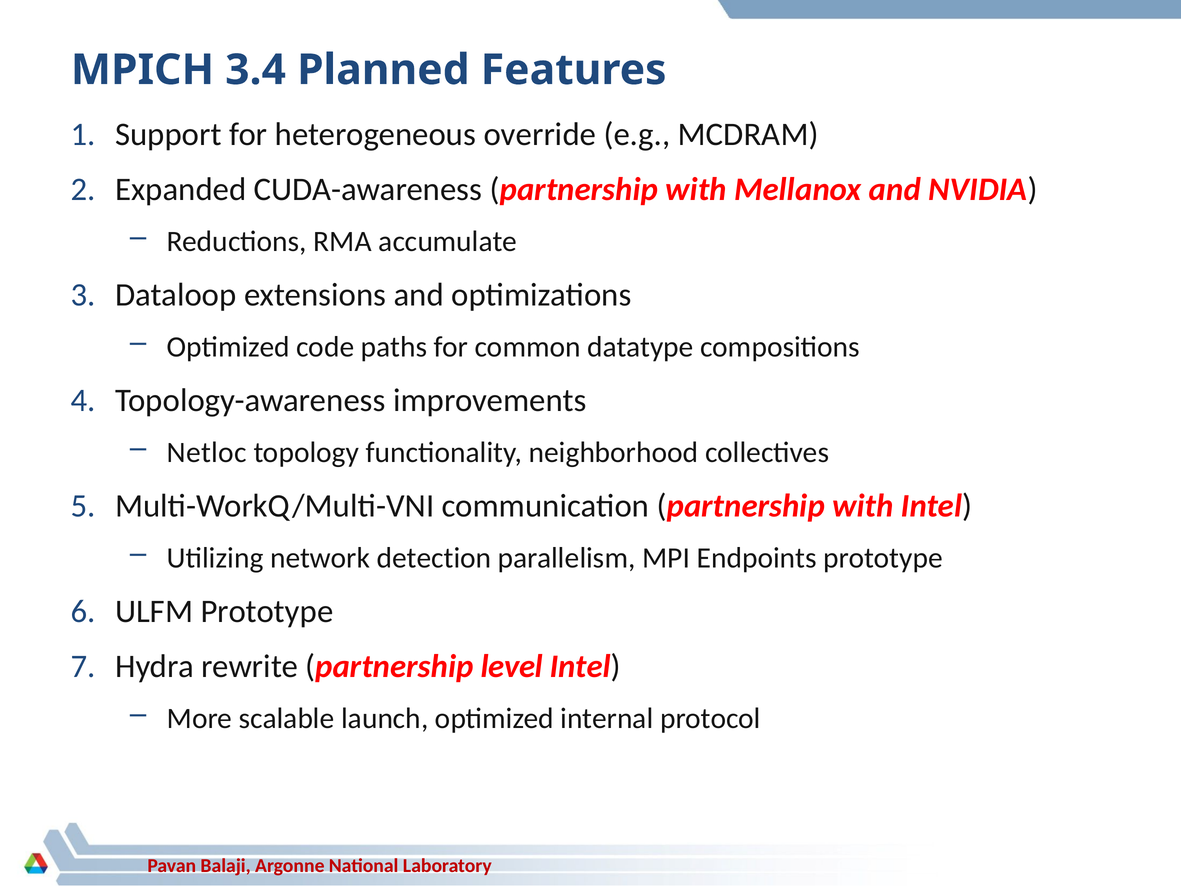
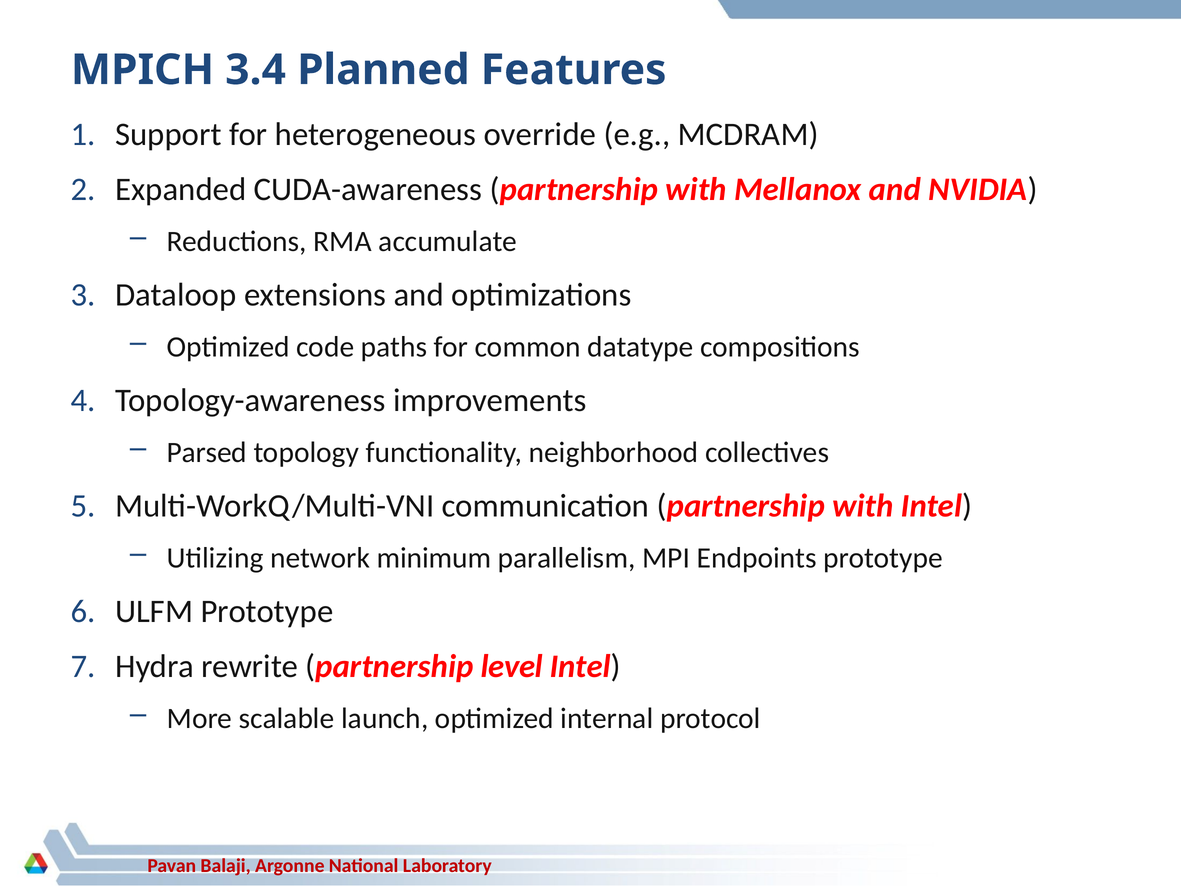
Netloc: Netloc -> Parsed (207, 452)
detection: detection -> minimum (434, 558)
